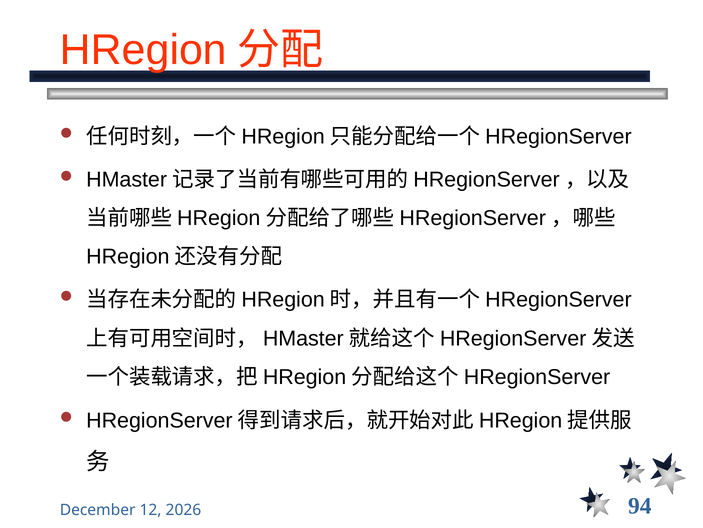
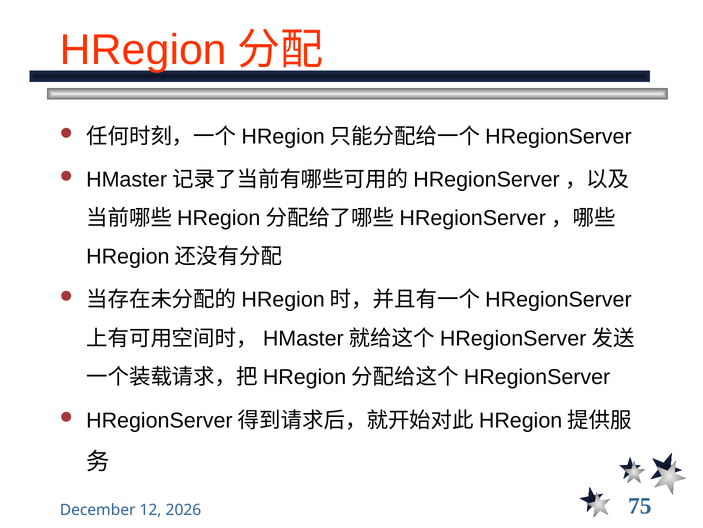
94: 94 -> 75 (640, 505)
